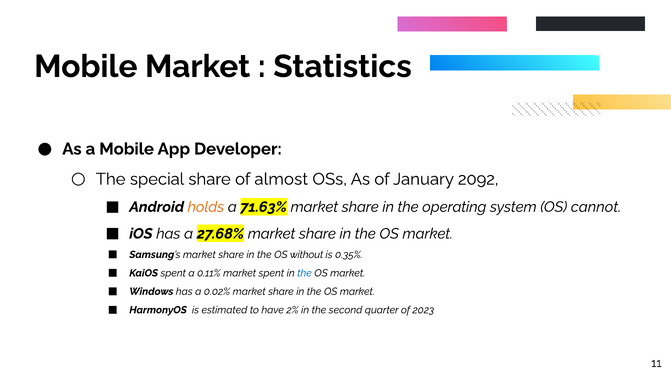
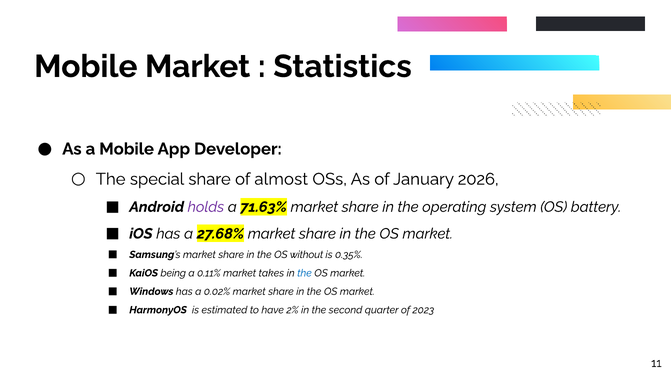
2092: 2092 -> 2026 (478, 179)
holds colour: orange -> purple (206, 207)
cannot: cannot -> battery (596, 207)
KaiOS spent: spent -> being (173, 273)
market spent: spent -> takes (271, 273)
